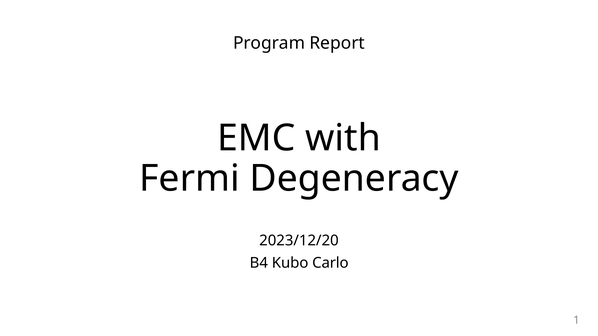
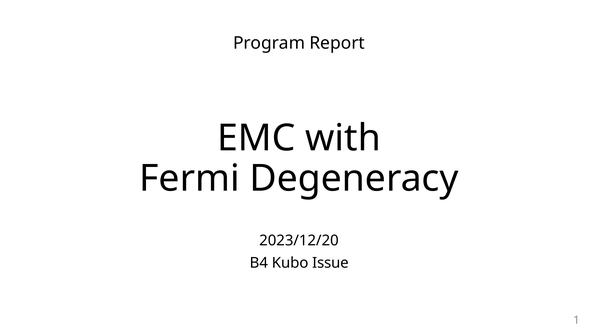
Carlo: Carlo -> Issue (330, 263)
